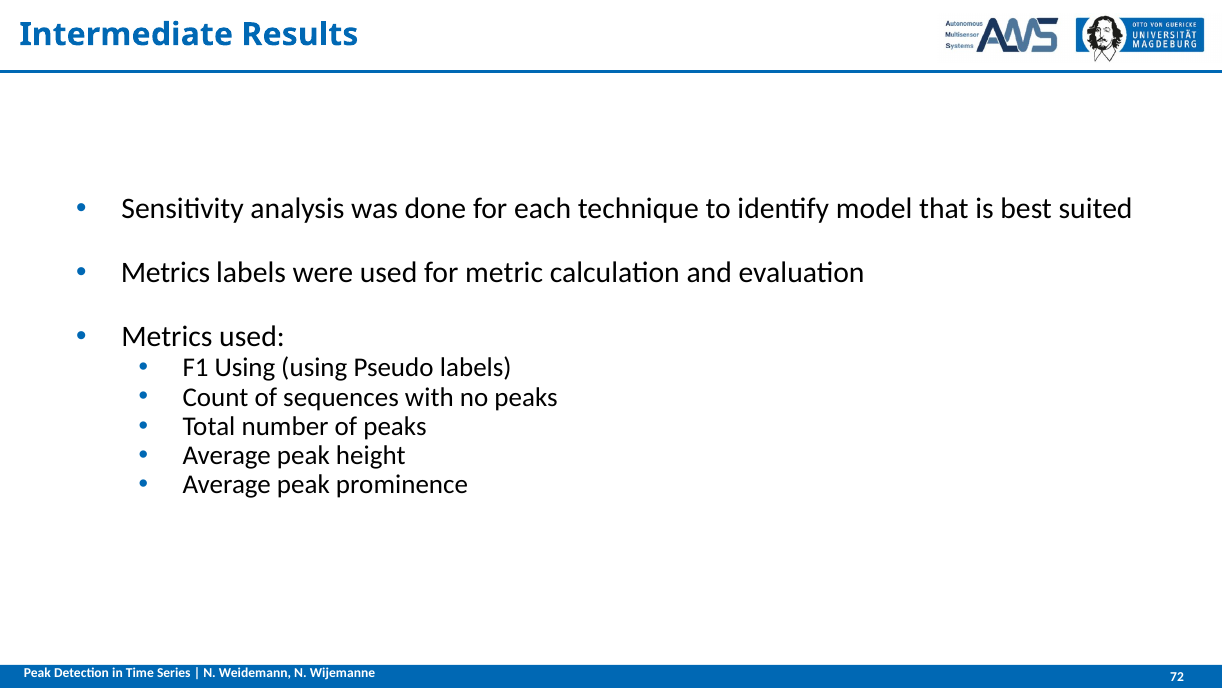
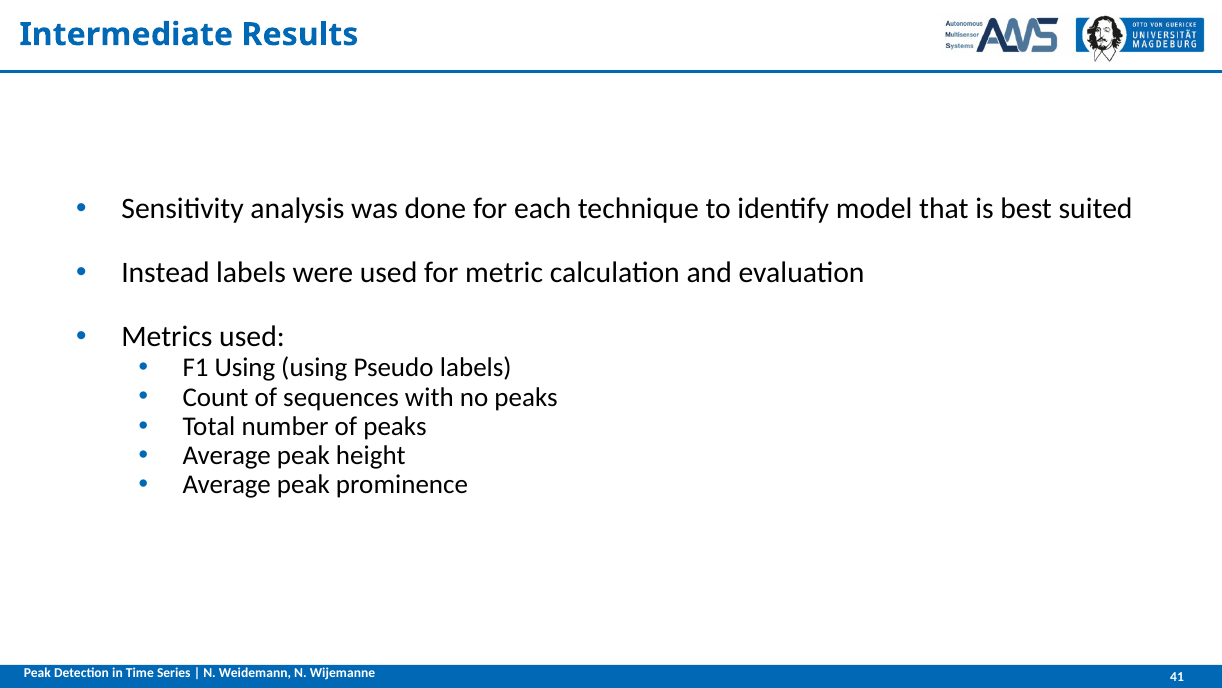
Metrics: Metrics -> Instead (166, 273)
72: 72 -> 41 (1177, 677)
